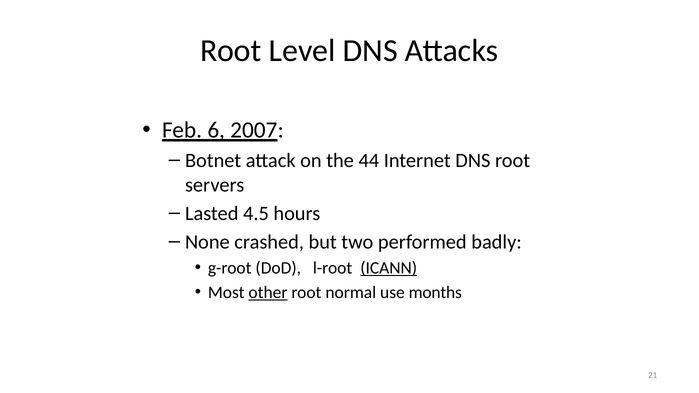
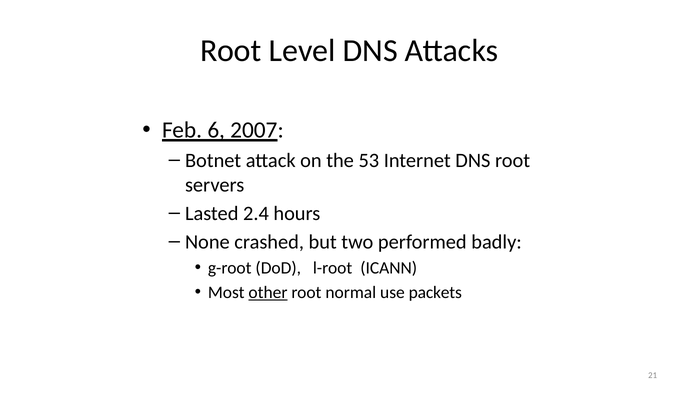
44: 44 -> 53 (369, 160)
4.5: 4.5 -> 2.4 (256, 213)
ICANN underline: present -> none (389, 268)
months: months -> packets (435, 292)
